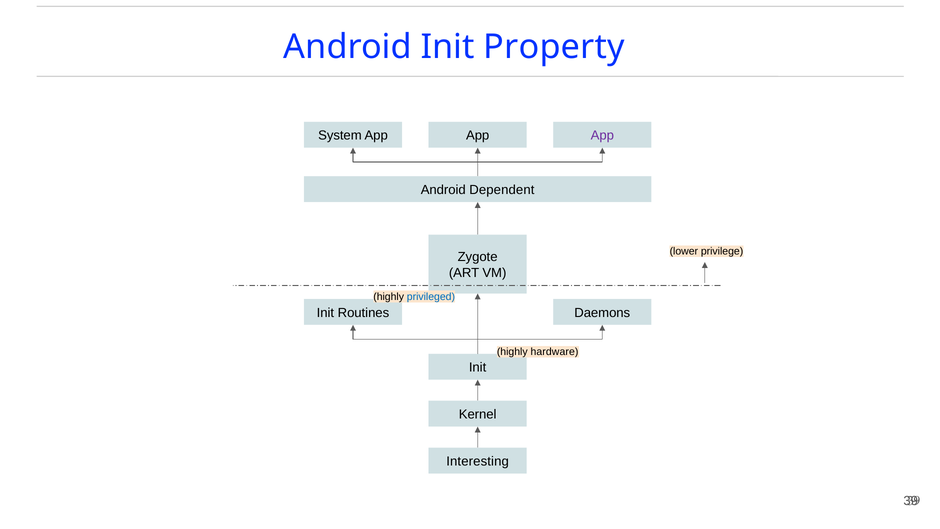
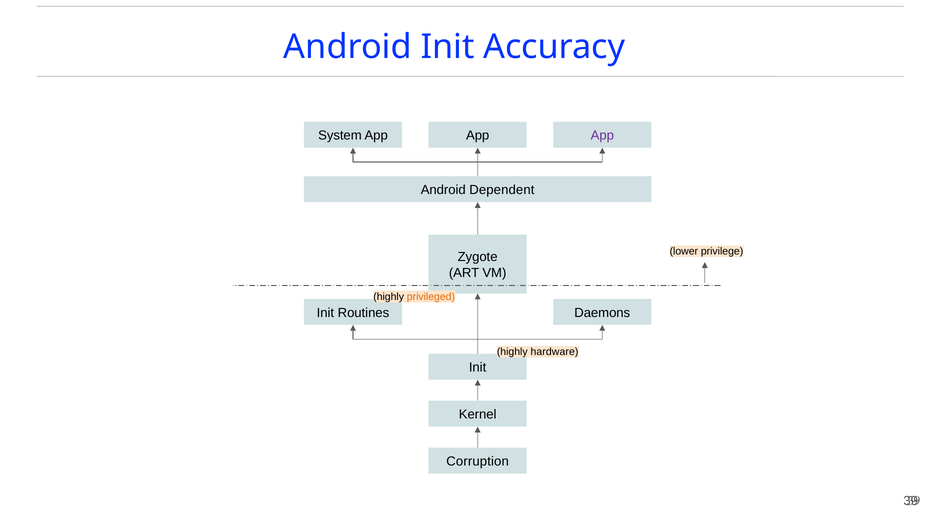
Property: Property -> Accuracy (554, 47)
privileged colour: blue -> orange (431, 297)
Interesting: Interesting -> Corruption (478, 461)
